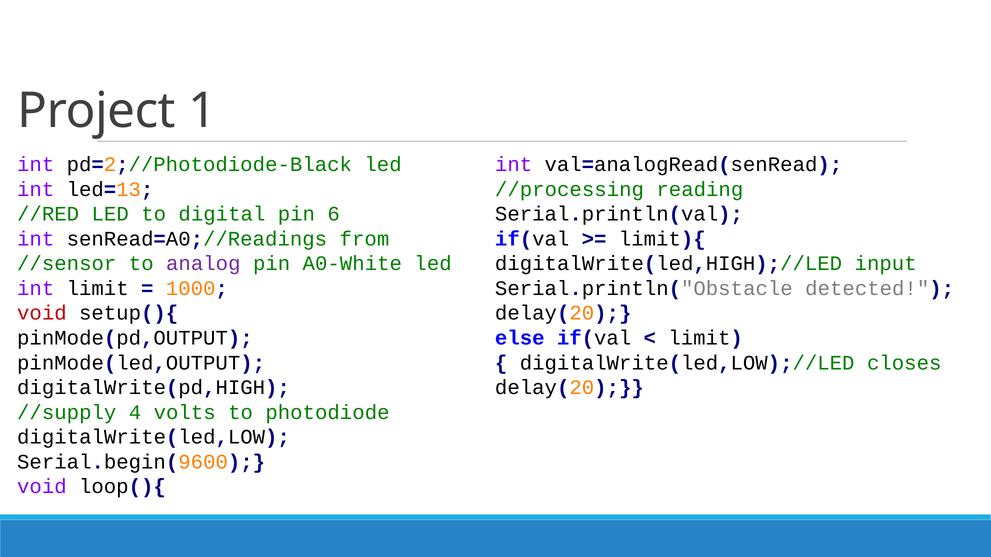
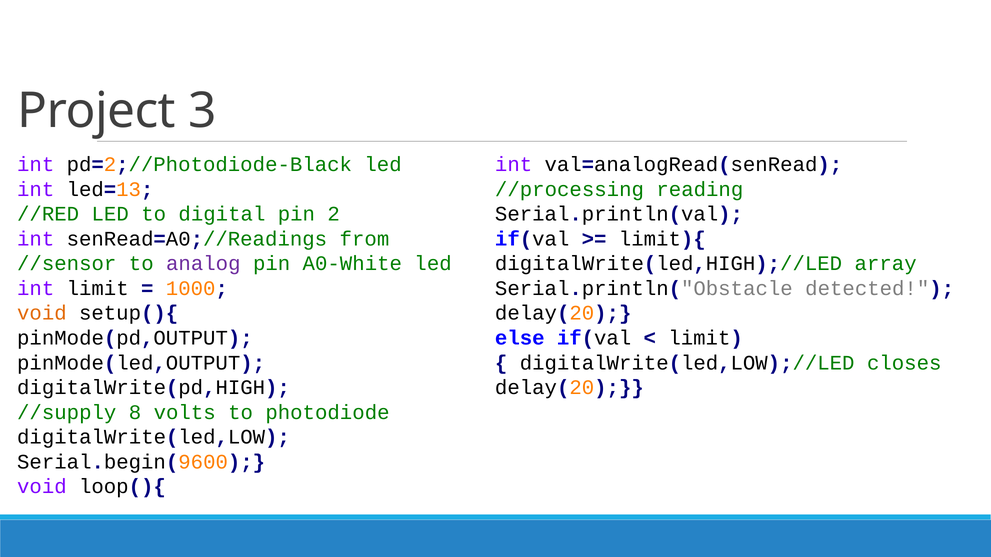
1: 1 -> 3 (202, 111)
6: 6 -> 2 (334, 214)
input: input -> array (886, 264)
void colour: red -> orange (42, 313)
4: 4 -> 8 (135, 413)
